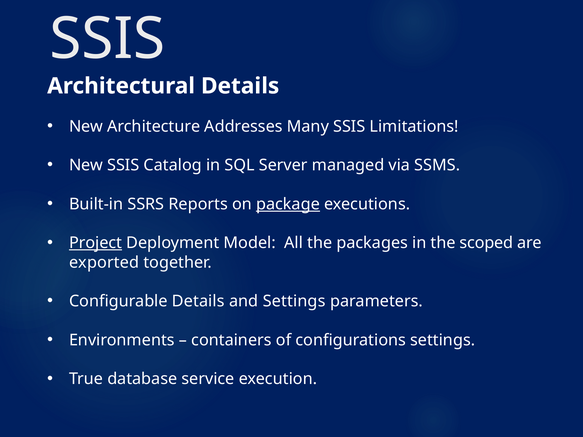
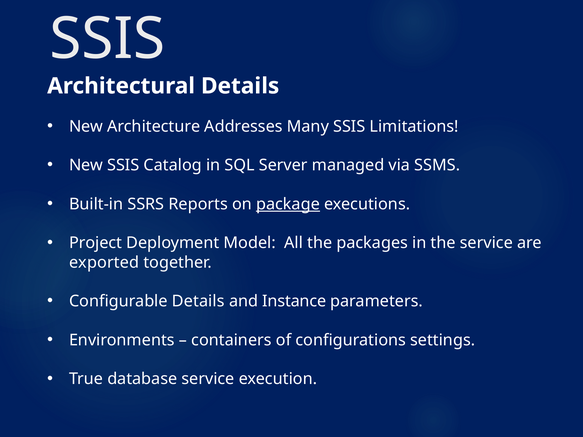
Project underline: present -> none (96, 243)
the scoped: scoped -> service (486, 243)
and Settings: Settings -> Instance (294, 301)
